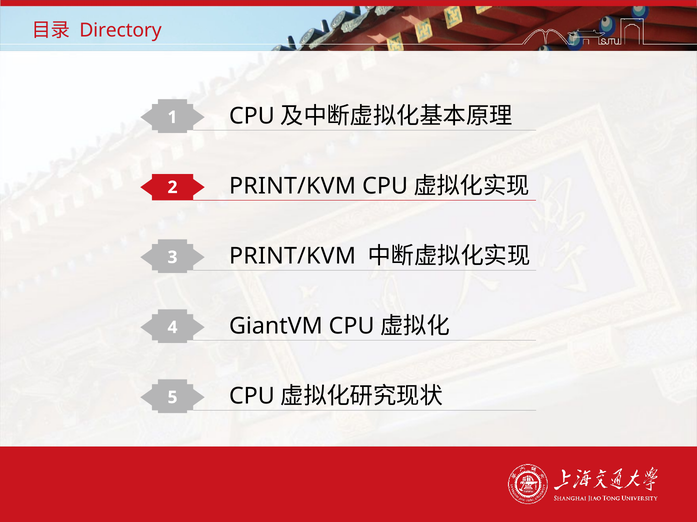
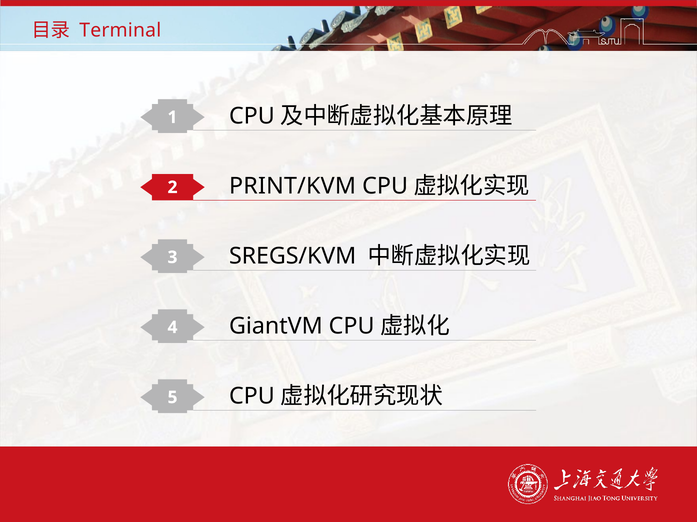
Directory: Directory -> Terminal (120, 31)
3 PRINT/KVM: PRINT/KVM -> SREGS/KVM (293, 256)
